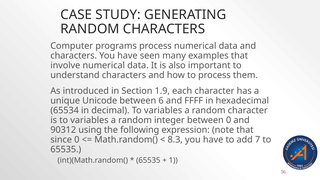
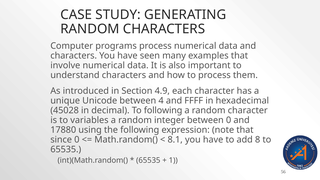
1.9: 1.9 -> 4.9 (162, 91)
6: 6 -> 4 (161, 101)
65534: 65534 -> 45028 (65, 110)
decimal To variables: variables -> following (163, 110)
90312: 90312 -> 17880 (63, 130)
8.3: 8.3 -> 8.1 (175, 140)
7: 7 -> 8 (258, 140)
